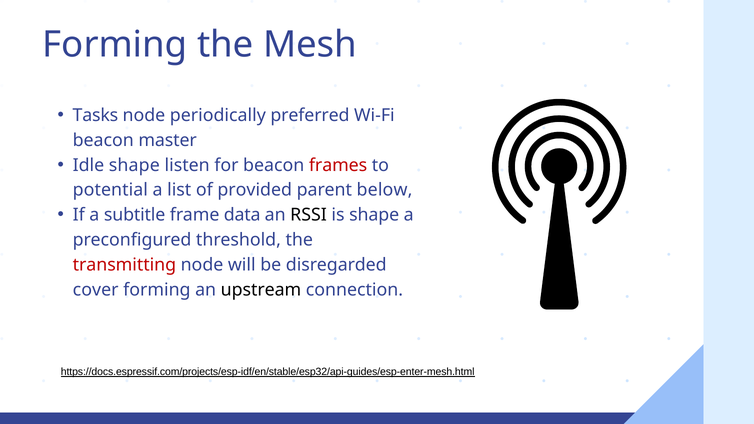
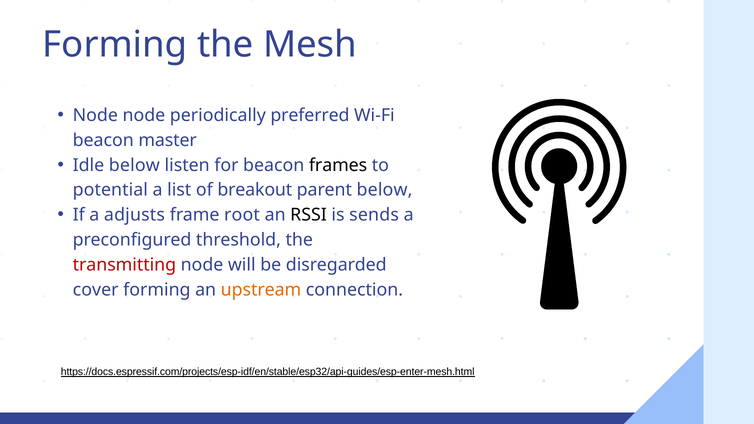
Tasks: Tasks -> Node (95, 115)
Idle shape: shape -> below (134, 165)
frames colour: red -> black (338, 165)
provided: provided -> breakout (255, 190)
subtitle: subtitle -> adjusts (134, 215)
data: data -> root (242, 215)
is shape: shape -> sends (374, 215)
upstream colour: black -> orange (261, 290)
